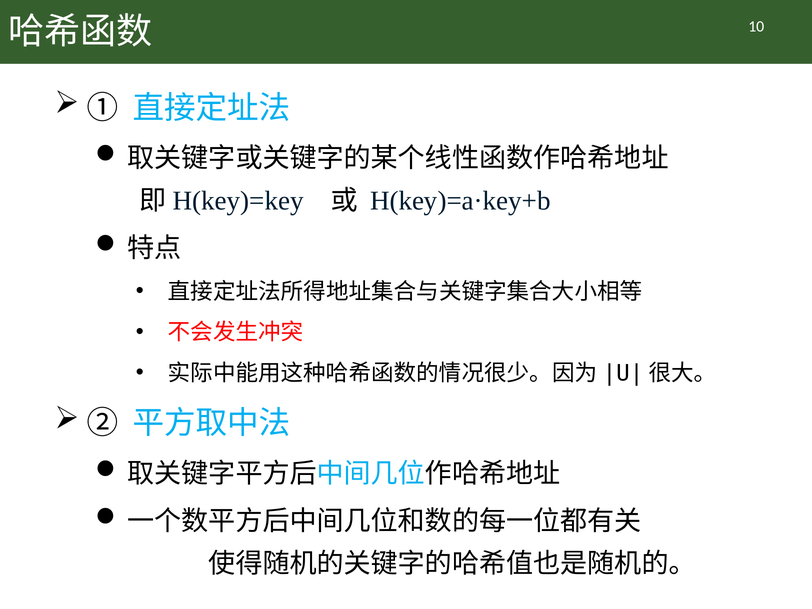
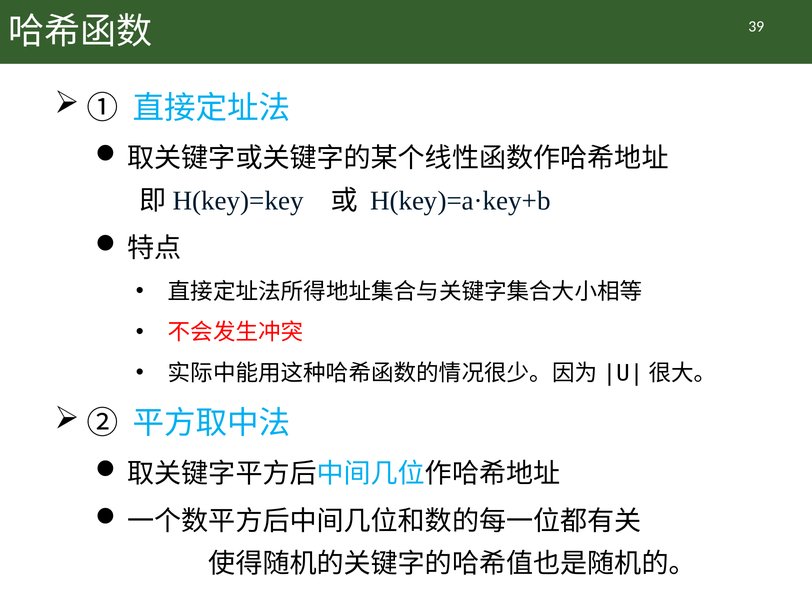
10: 10 -> 39 (756, 26)
